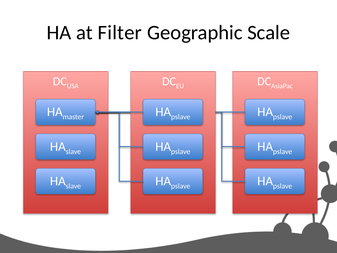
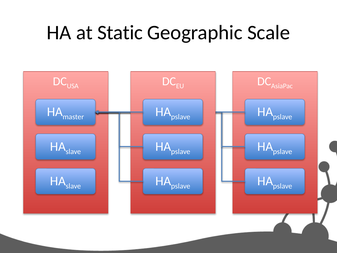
Filter: Filter -> Static (120, 33)
